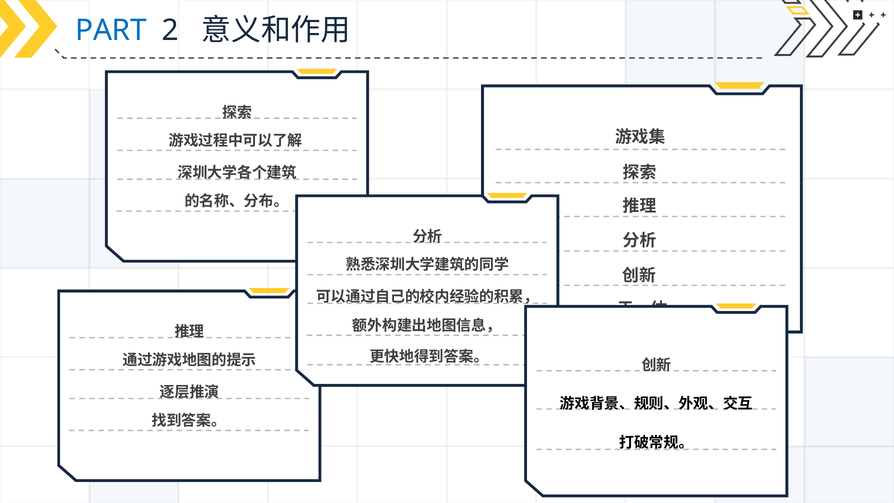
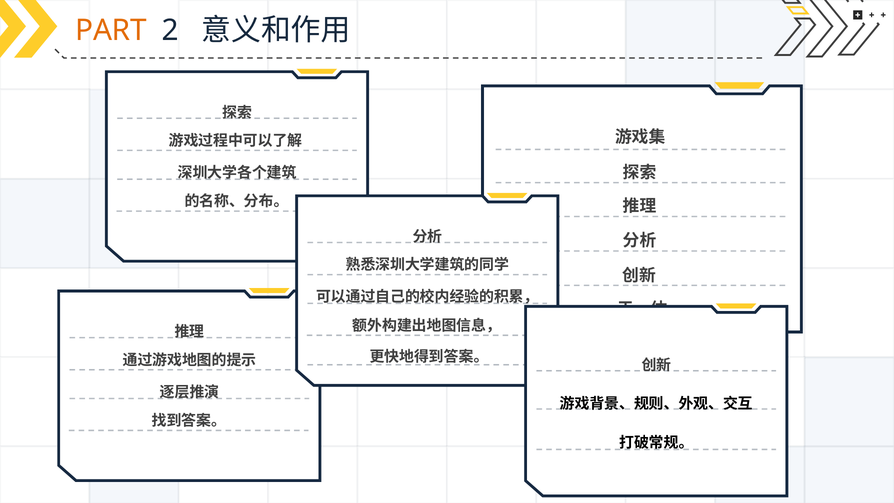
PART colour: blue -> orange (111, 31)
